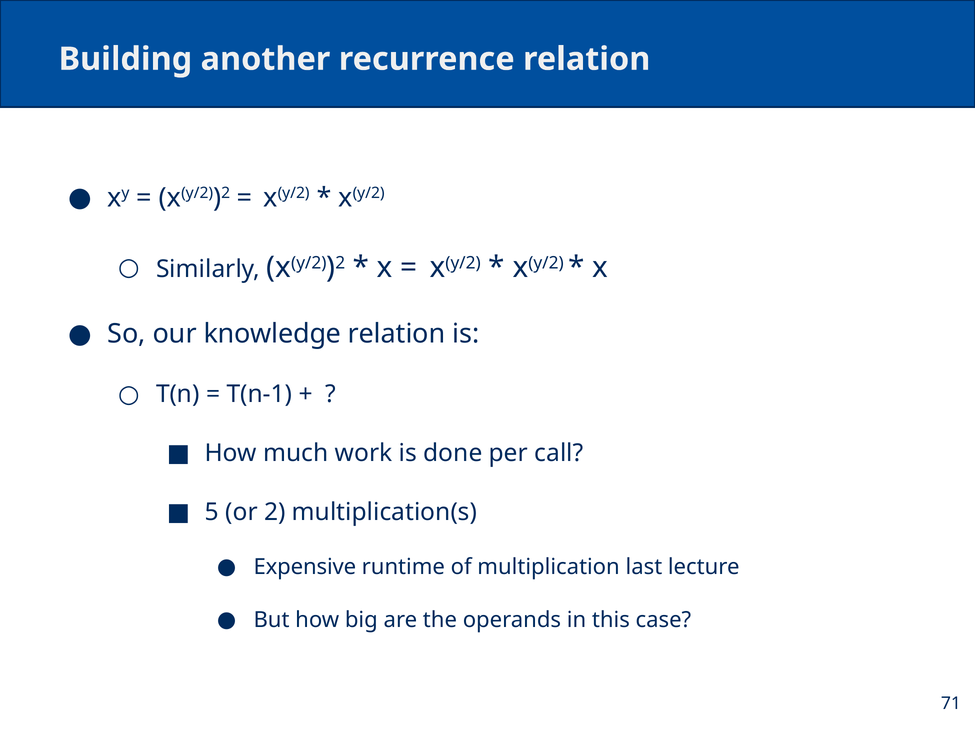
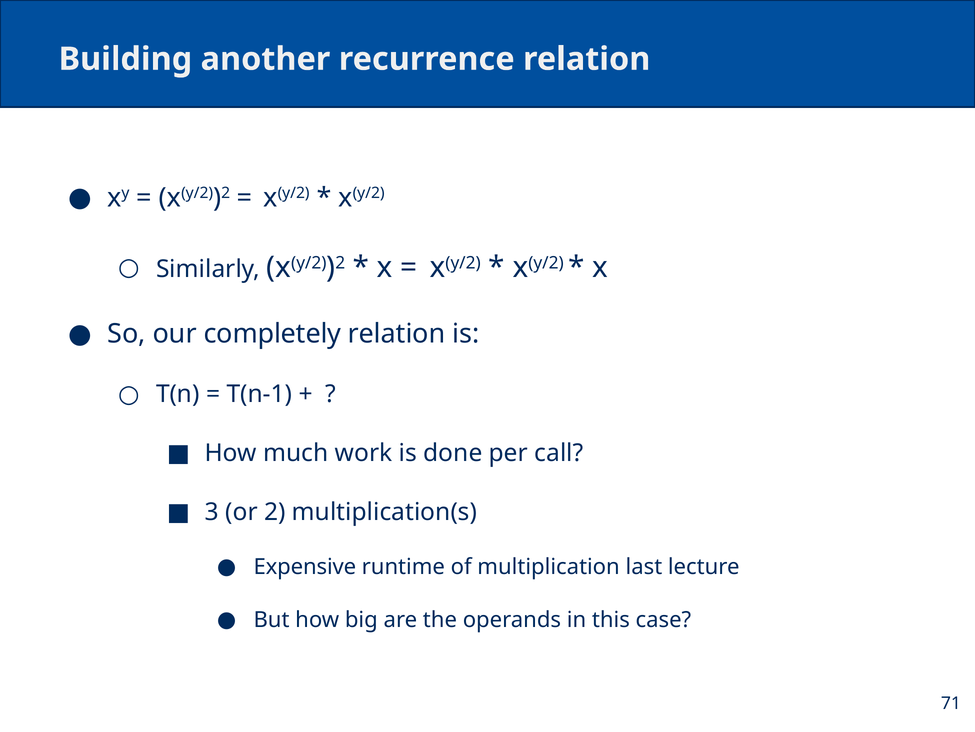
knowledge: knowledge -> completely (272, 334)
5: 5 -> 3 (212, 512)
